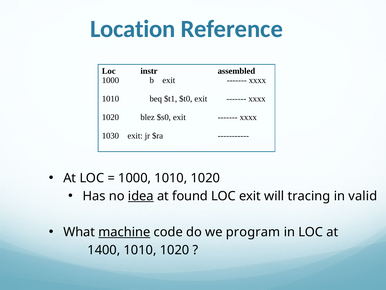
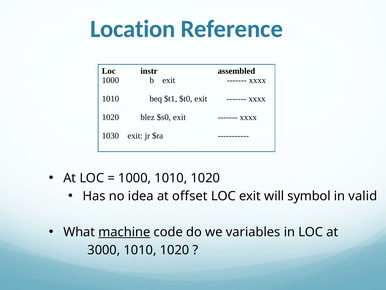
idea underline: present -> none (141, 196)
found: found -> offset (190, 196)
tracing: tracing -> symbol (309, 196)
program: program -> variables (253, 232)
1400: 1400 -> 3000 (104, 250)
